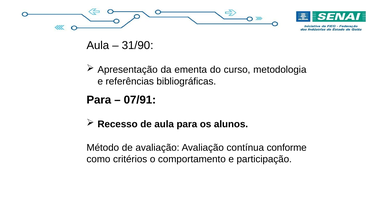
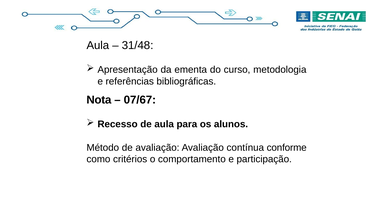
31/90: 31/90 -> 31/48 (138, 46)
Para: Para -> Nota (99, 100)
07/91: 07/91 -> 07/67 (140, 100)
